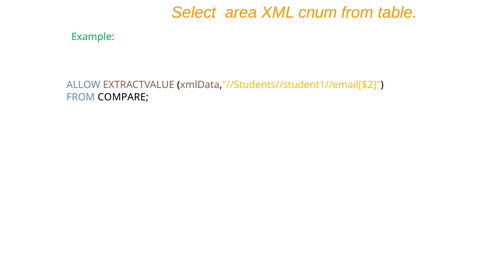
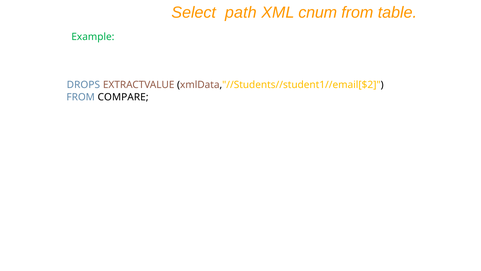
area: area -> path (241, 13)
ALLOW: ALLOW -> DROPS (83, 85)
